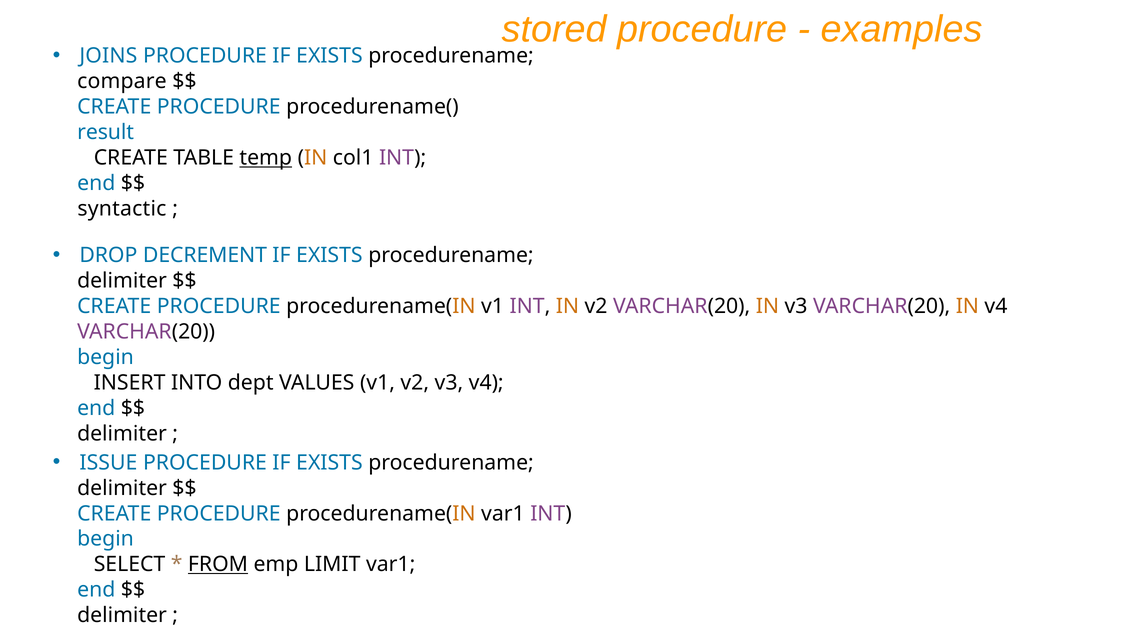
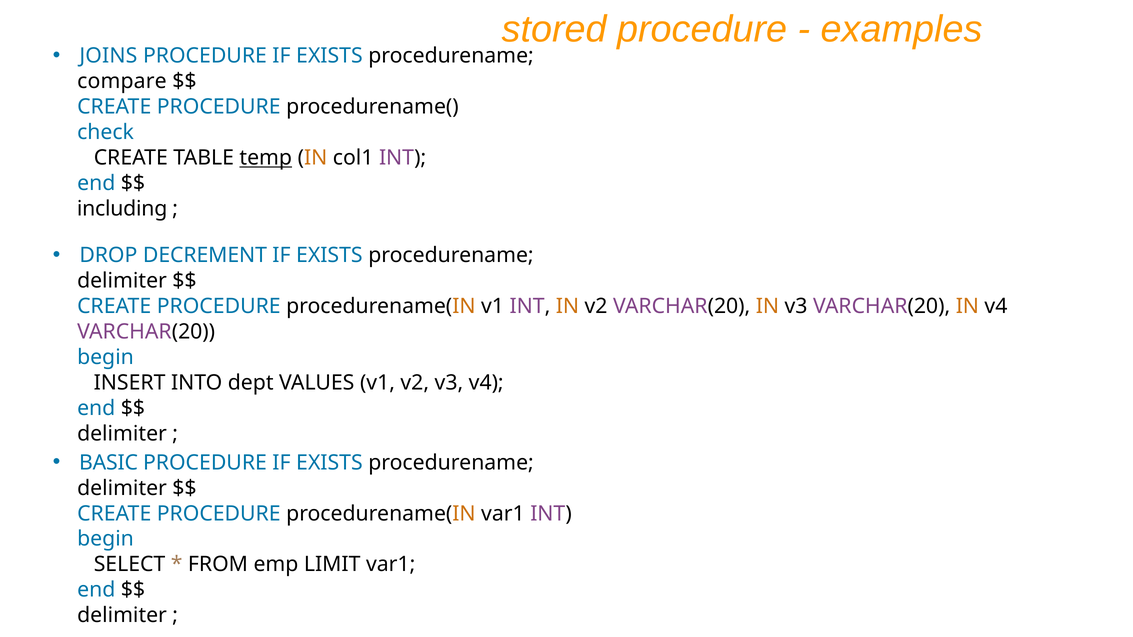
result: result -> check (106, 132)
syntactic: syntactic -> including (122, 209)
ISSUE: ISSUE -> BASIC (109, 463)
FROM underline: present -> none (218, 565)
